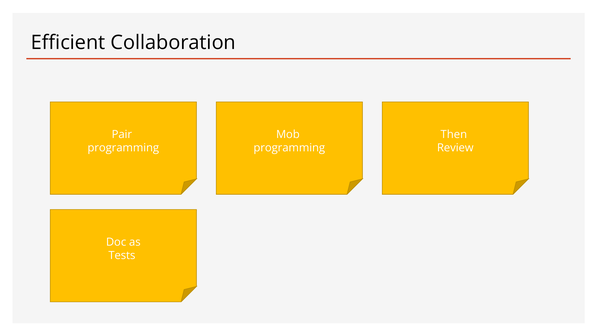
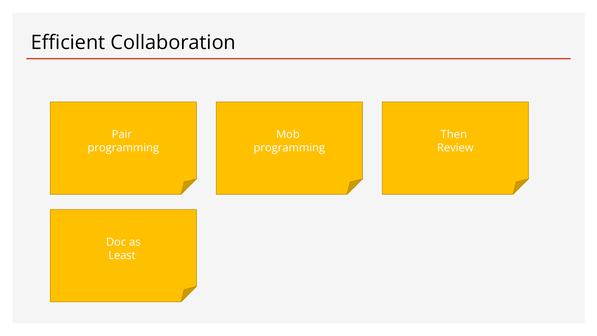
Tests: Tests -> Least (122, 255)
